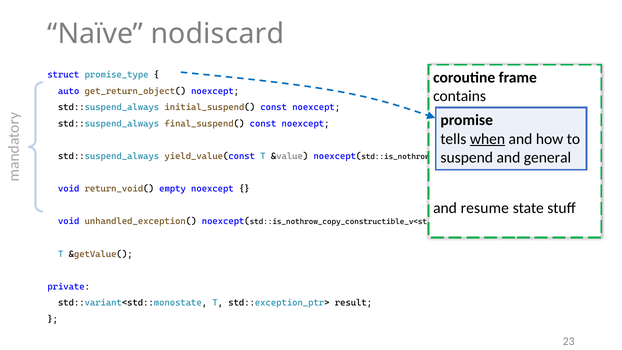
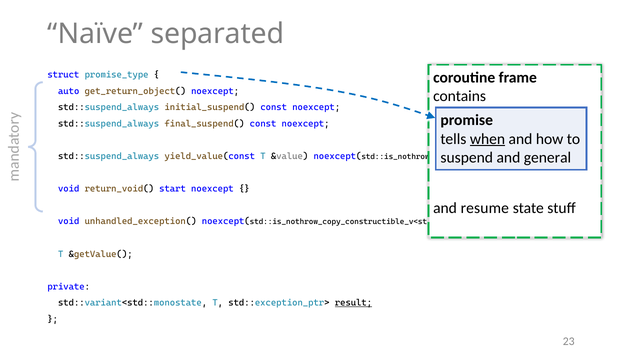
nodiscard: nodiscard -> separated (217, 34)
empty: empty -> start (173, 189)
result underline: none -> present (353, 303)
